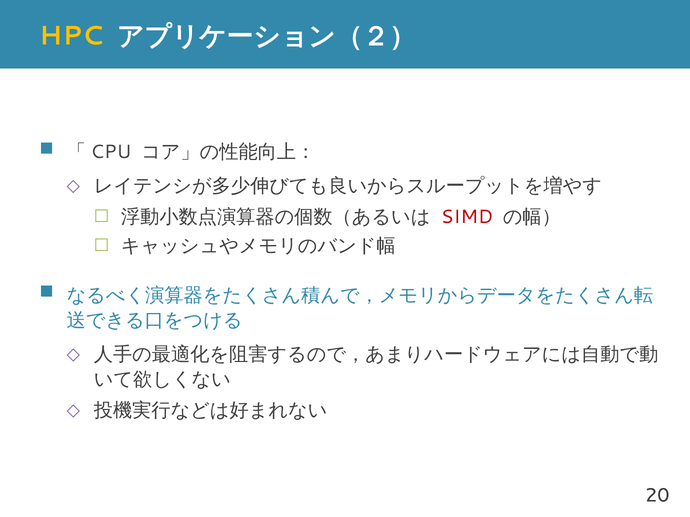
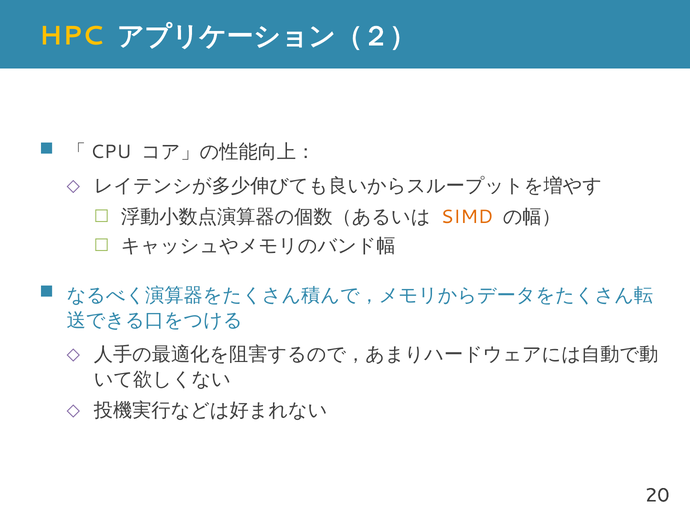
SIMD colour: red -> orange (467, 217)
